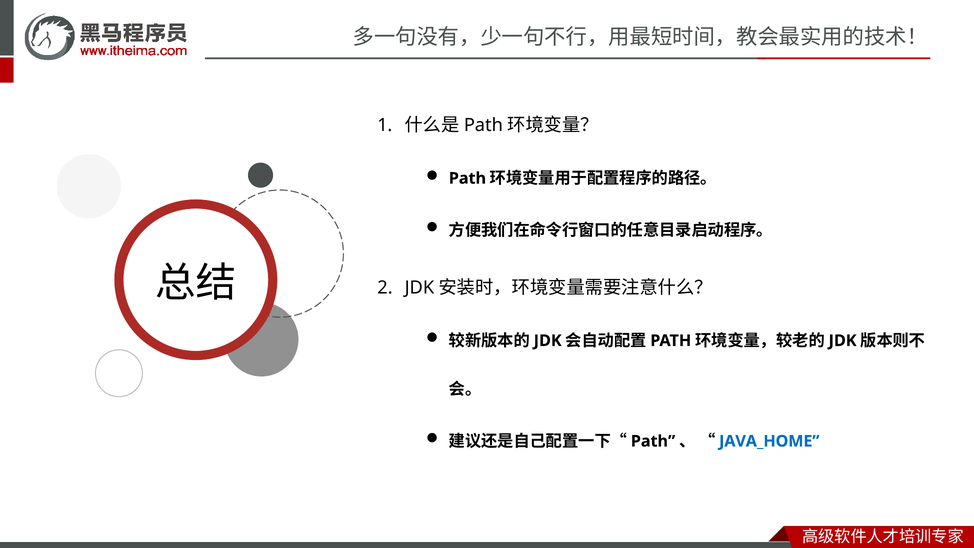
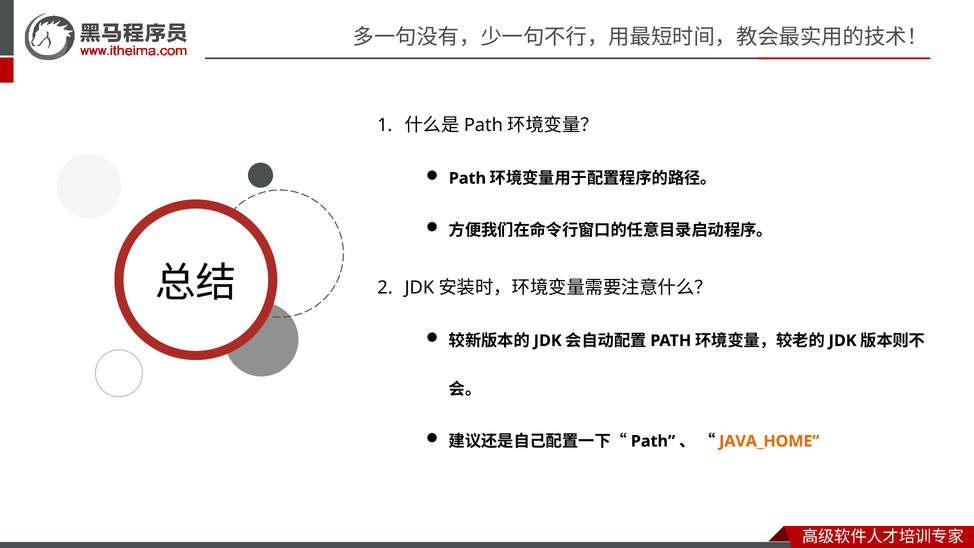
JAVA_HOME colour: blue -> orange (769, 441)
